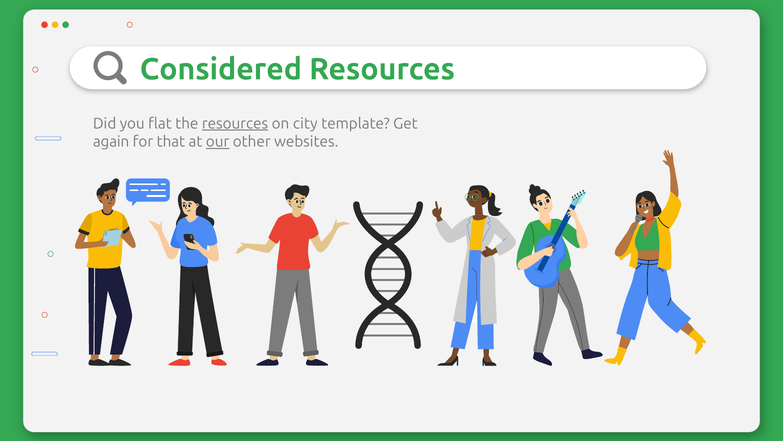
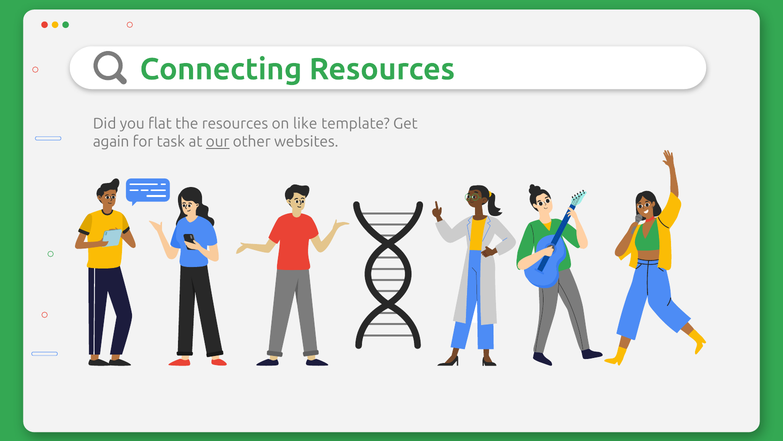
Considered: Considered -> Connecting (221, 69)
resources underline: present -> none (235, 123)
city: city -> like (305, 123)
that: that -> task (171, 142)
